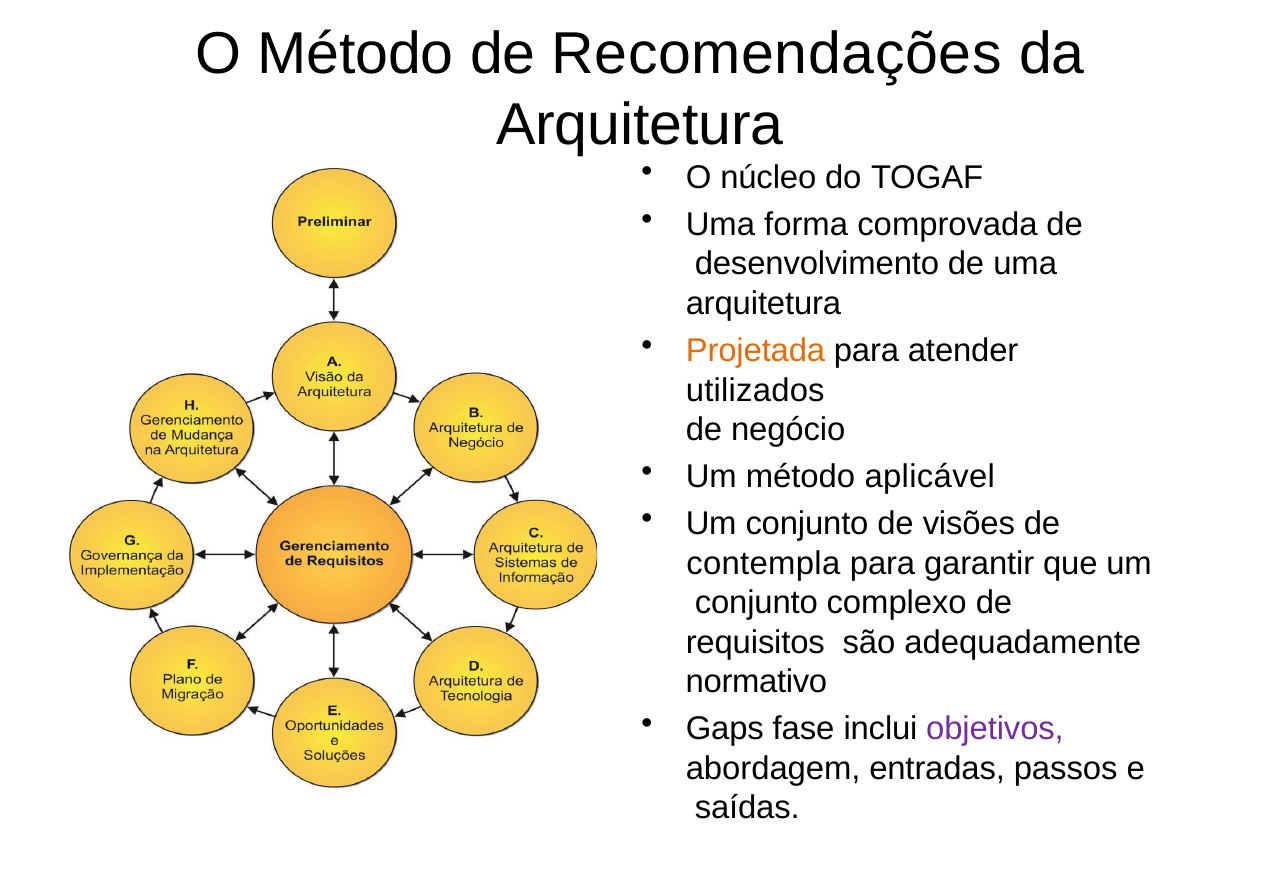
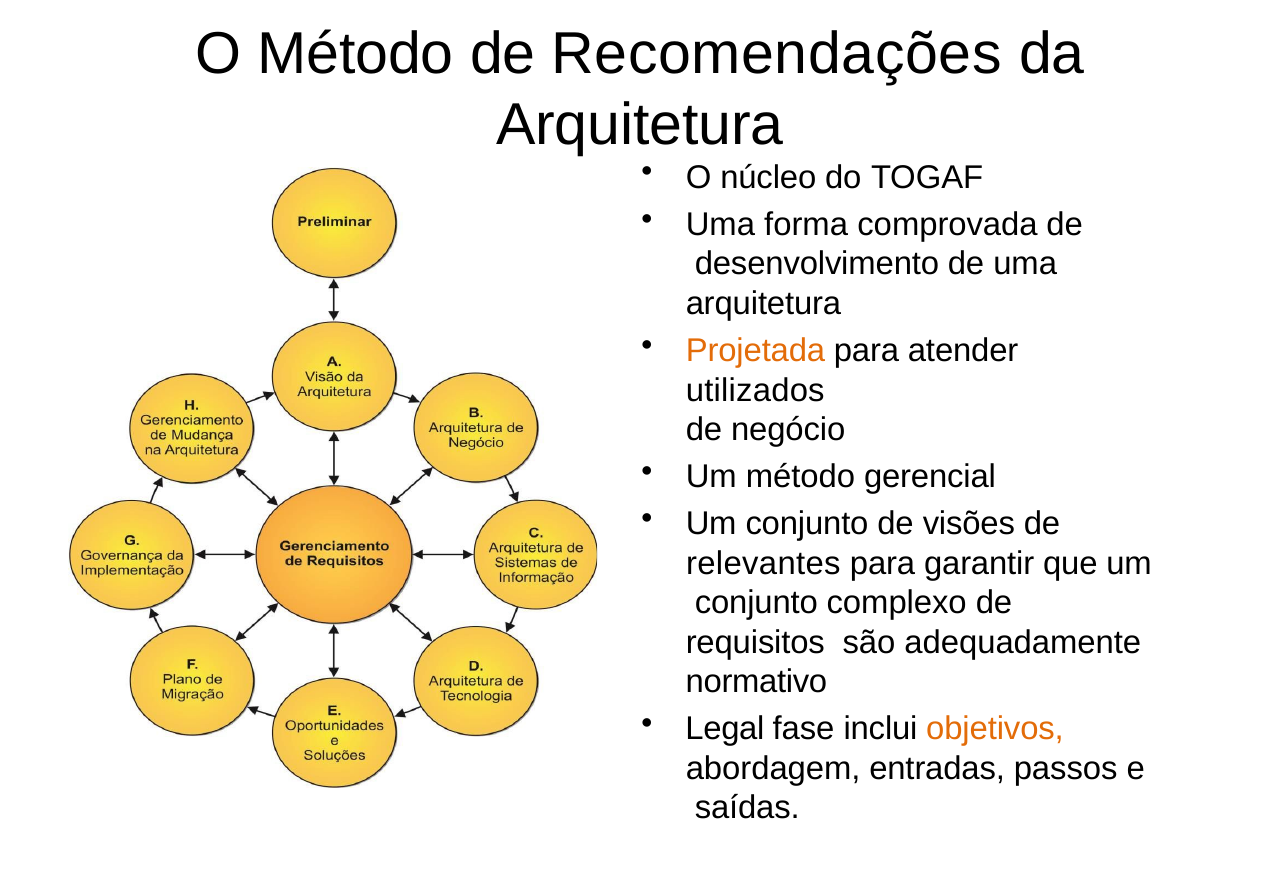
aplicável: aplicável -> gerencial (930, 477)
contempla: contempla -> relevantes (763, 564)
Gaps: Gaps -> Legal (725, 729)
objetivos colour: purple -> orange (995, 729)
